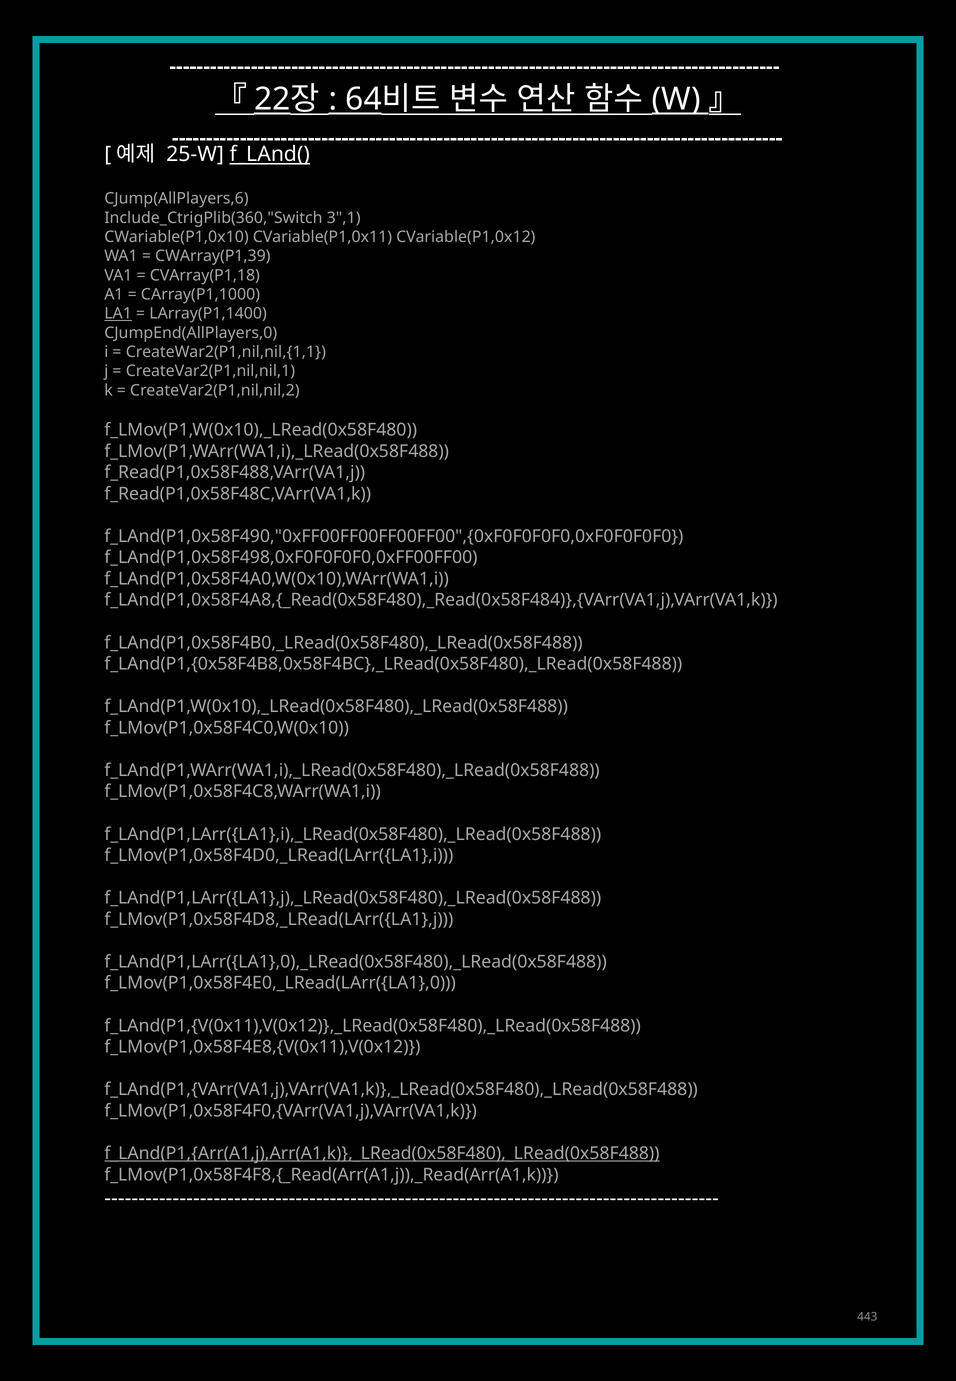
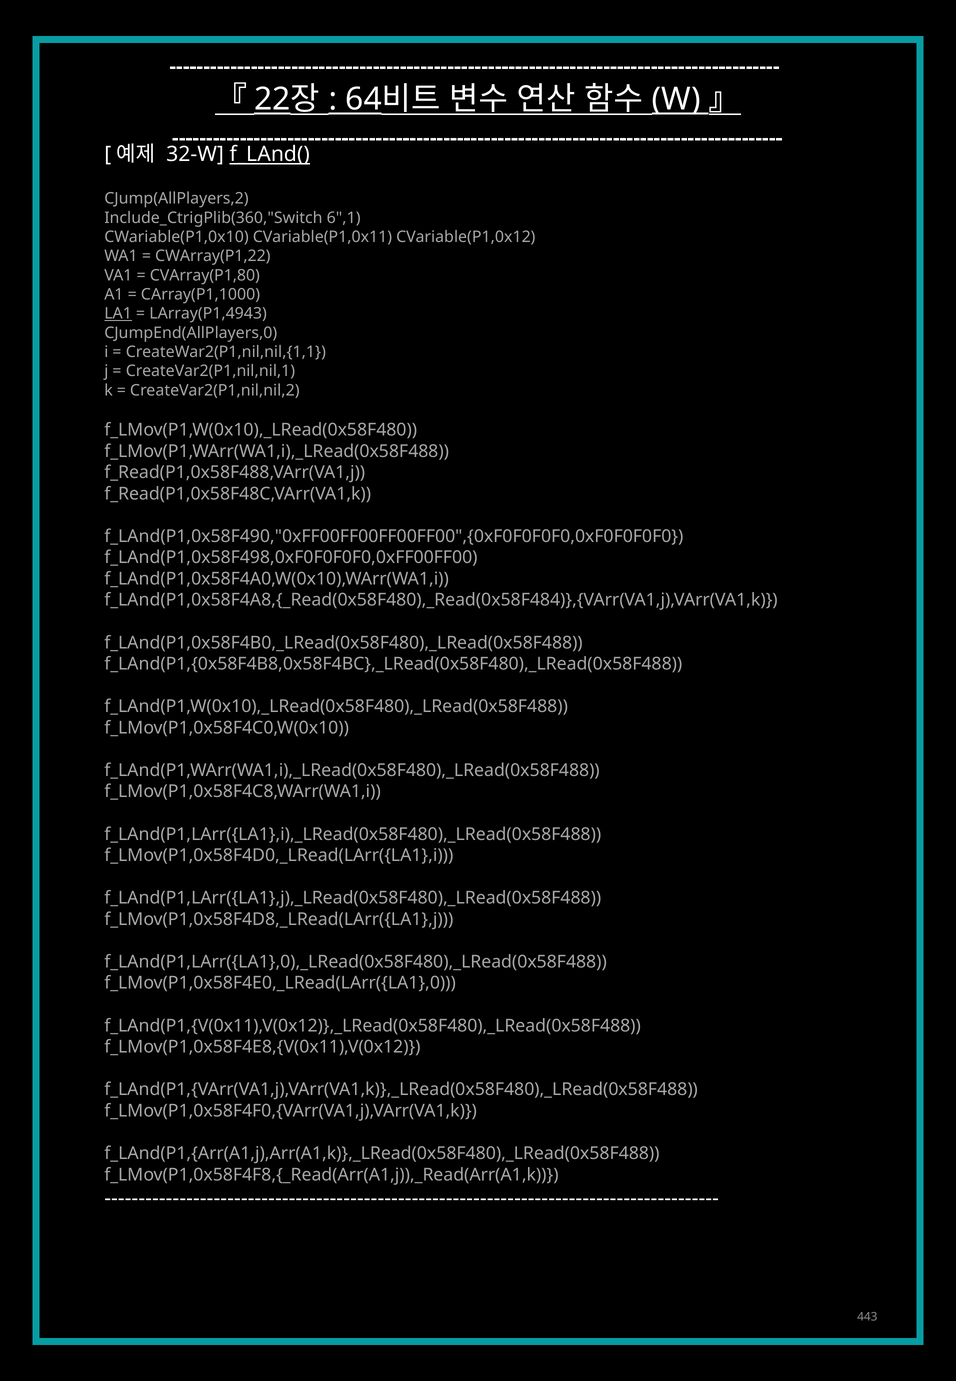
25-W: 25-W -> 32-W (195, 154)
CJump(AllPlayers,6: CJump(AllPlayers,6 -> CJump(AllPlayers,2 (176, 199)
3",1: 3",1 -> 6",1 (344, 218)
CWArray(P1,39: CWArray(P1,39 -> CWArray(P1,22 (213, 256)
CVArray(P1,18: CVArray(P1,18 -> CVArray(P1,80 (205, 275)
LArray(P1,1400: LArray(P1,1400 -> LArray(P1,4943 (208, 314)
f_LAnd(P1,{Arr(A1,j),Arr(A1,k)},_LRead(0x58F480),_LRead(0x58F488 underline: present -> none (382, 1153)
